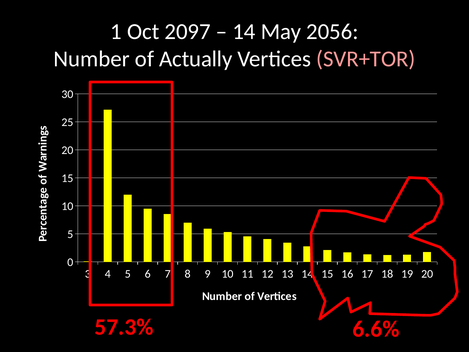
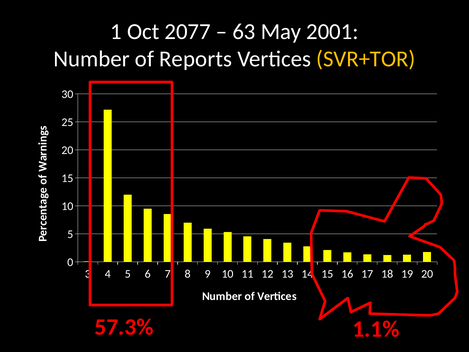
2097: 2097 -> 2077 (188, 32)
14: 14 -> 63 (244, 32)
2056: 2056 -> 2001 (332, 32)
Actually: Actually -> Reports (196, 59)
SVR+TOR colour: pink -> yellow (366, 59)
6.6%: 6.6% -> 1.1% (376, 329)
